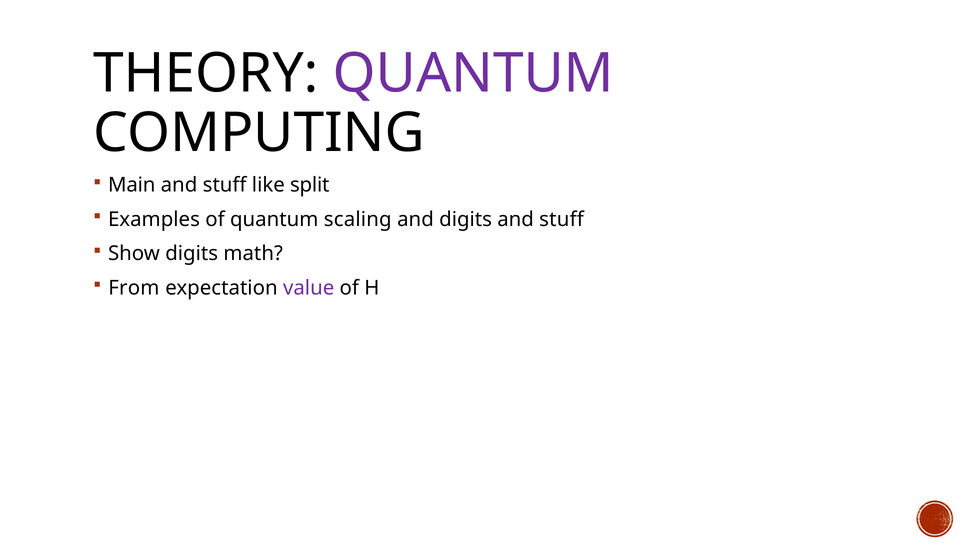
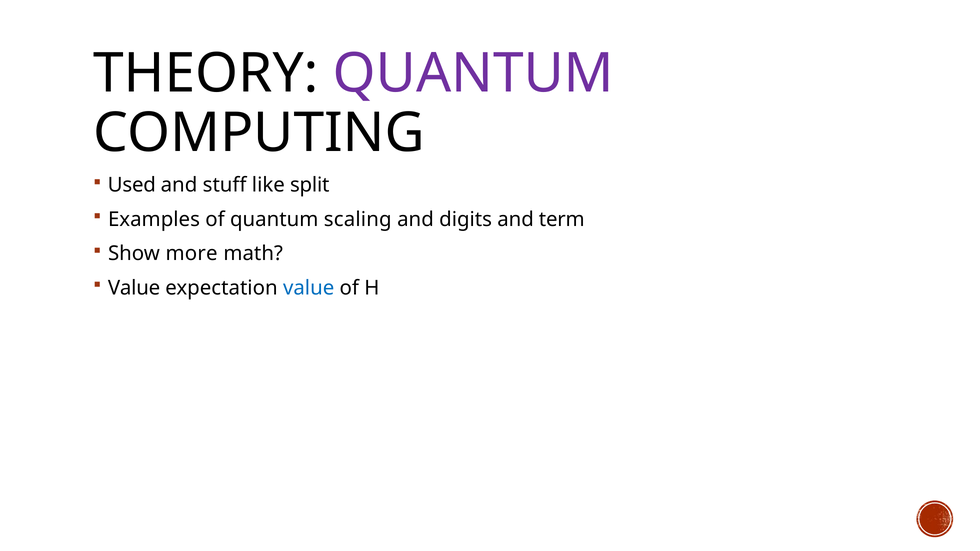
Main: Main -> Used (132, 185)
stuff: stuff -> term (562, 219)
Show digits: digits -> more (192, 254)
From: From -> Value (134, 288)
value colour: purple -> blue (309, 288)
